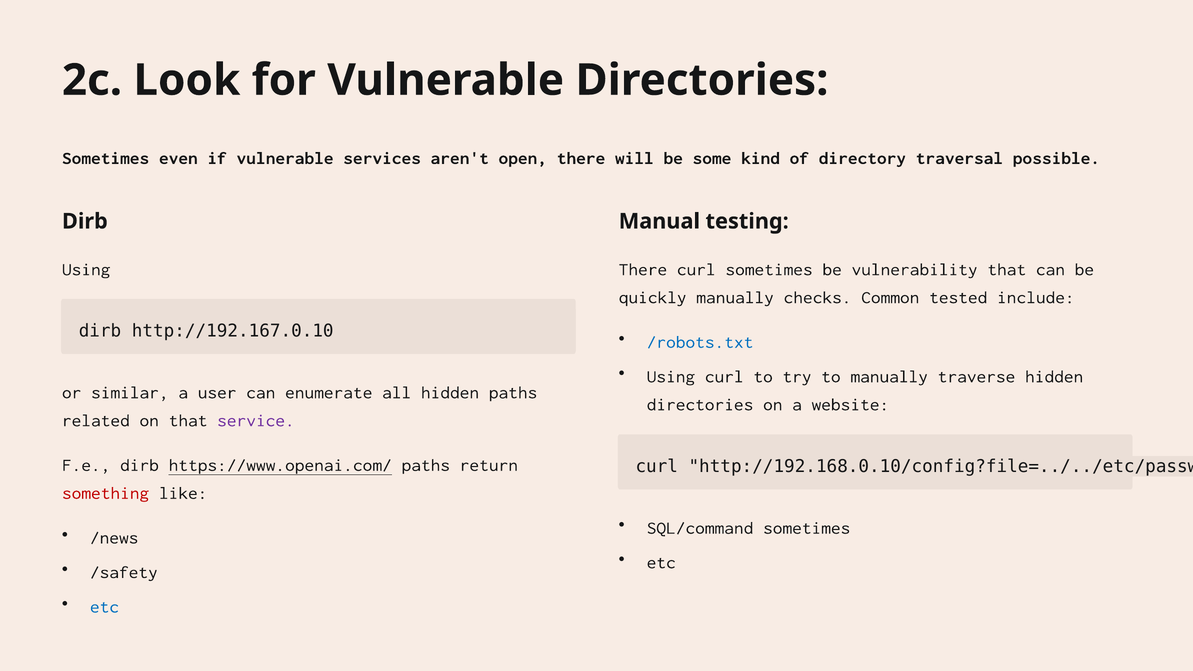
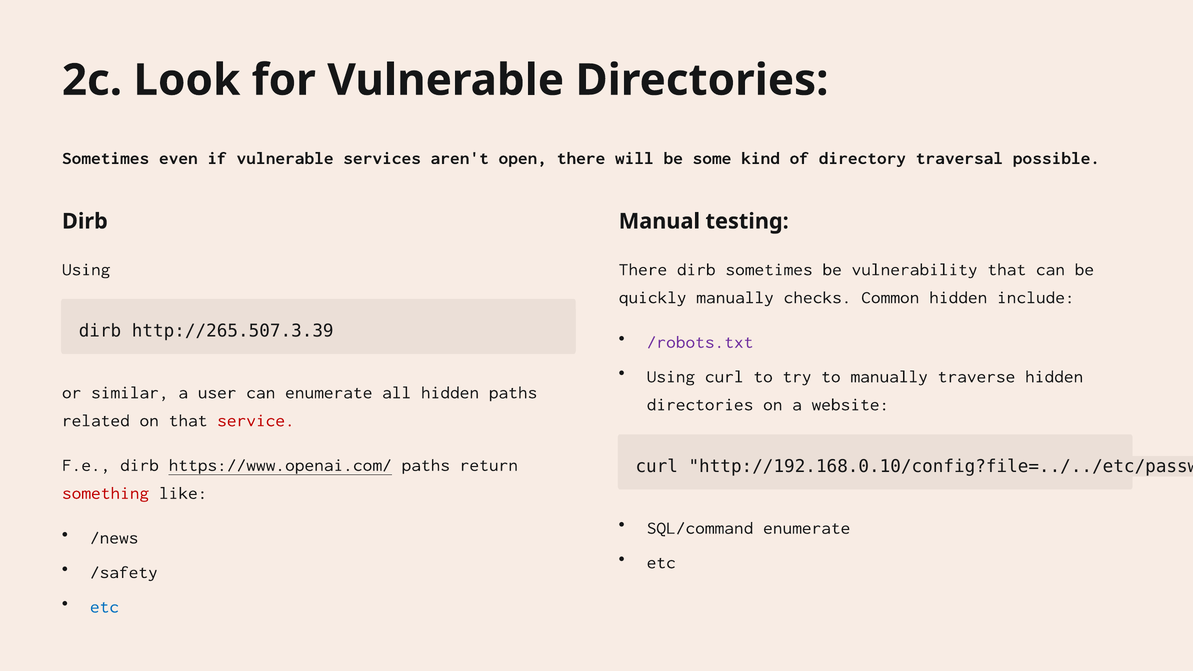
There curl: curl -> dirb (696, 269)
Common tested: tested -> hidden (958, 297)
http://192.167.0.10: http://192.167.0.10 -> http://265.507.3.39 (233, 331)
/robots.txt colour: blue -> purple (700, 342)
service colour: purple -> red (256, 420)
SQL/command sometimes: sometimes -> enumerate (807, 528)
